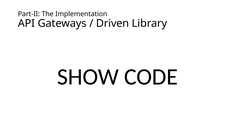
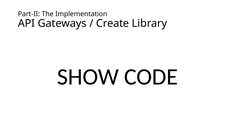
Driven: Driven -> Create (113, 23)
